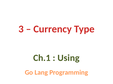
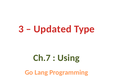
Currency: Currency -> Updated (53, 29)
Ch.1: Ch.1 -> Ch.7 (42, 58)
